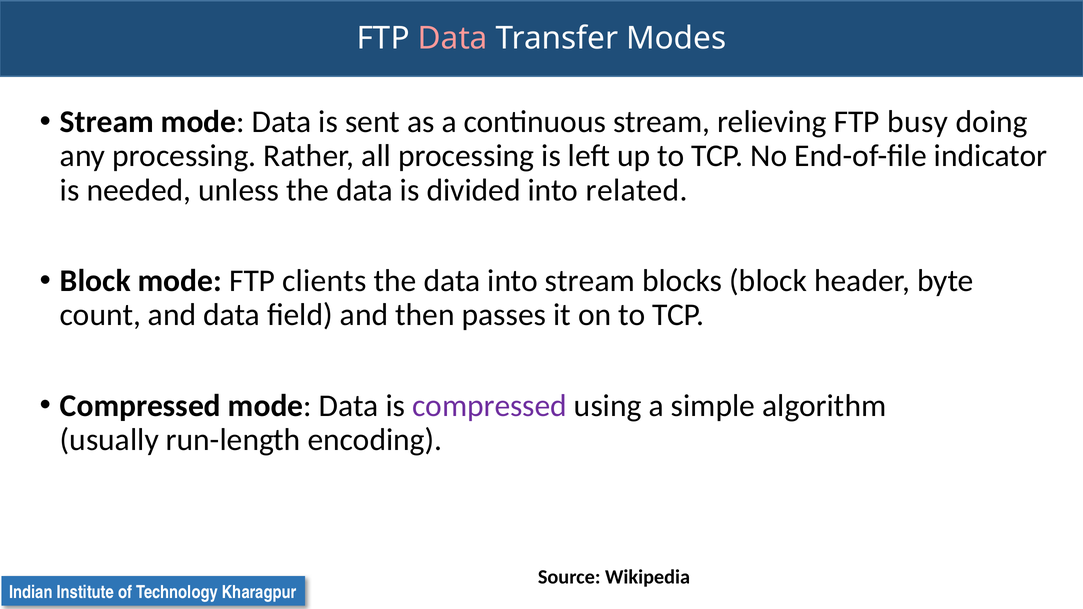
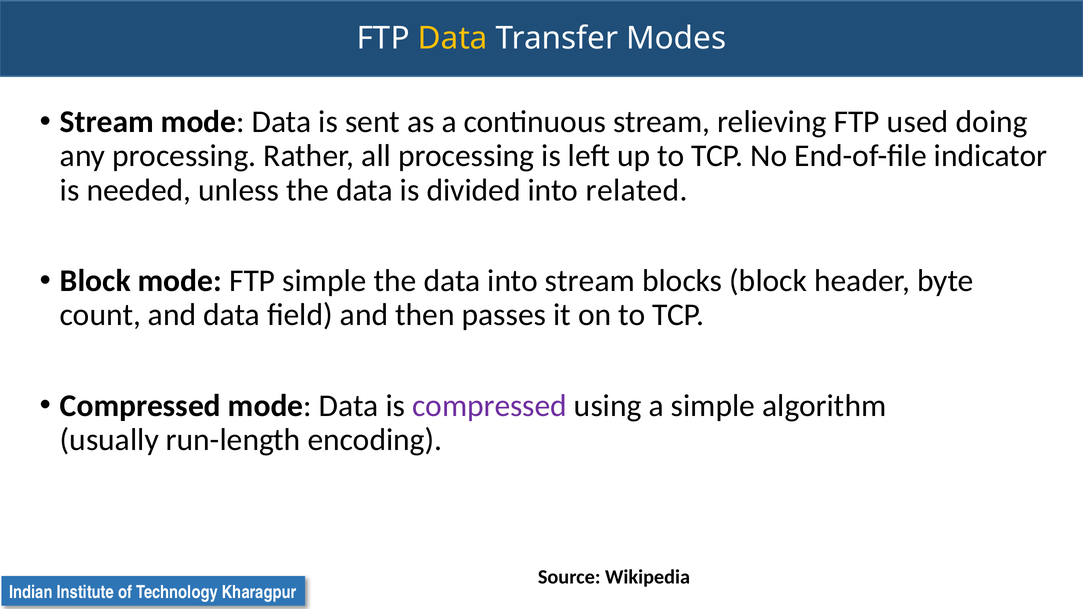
Data colour: pink -> yellow (453, 38)
busy: busy -> used (918, 122)
FTP clients: clients -> simple (324, 281)
